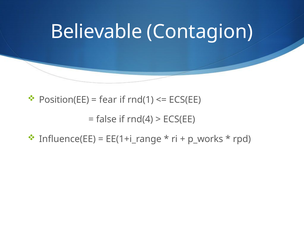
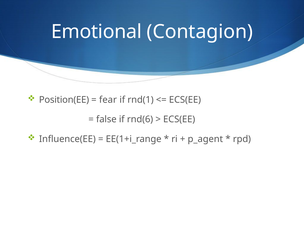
Believable: Believable -> Emotional (96, 32)
rnd(4: rnd(4 -> rnd(6 (140, 119)
p_works: p_works -> p_agent (205, 139)
